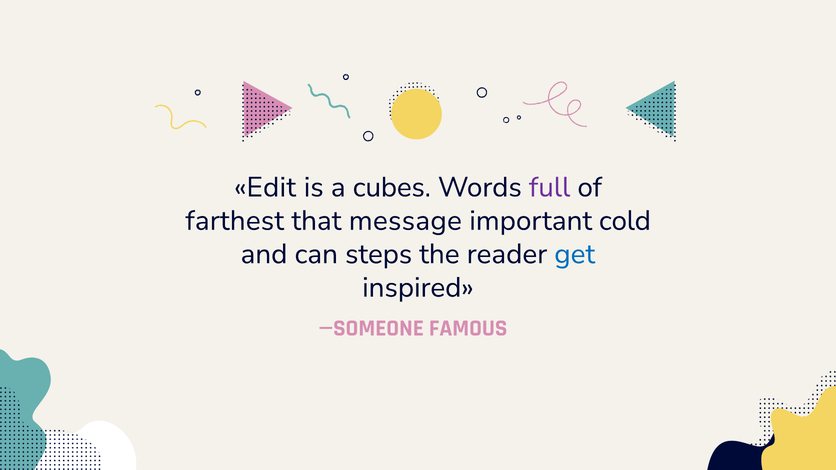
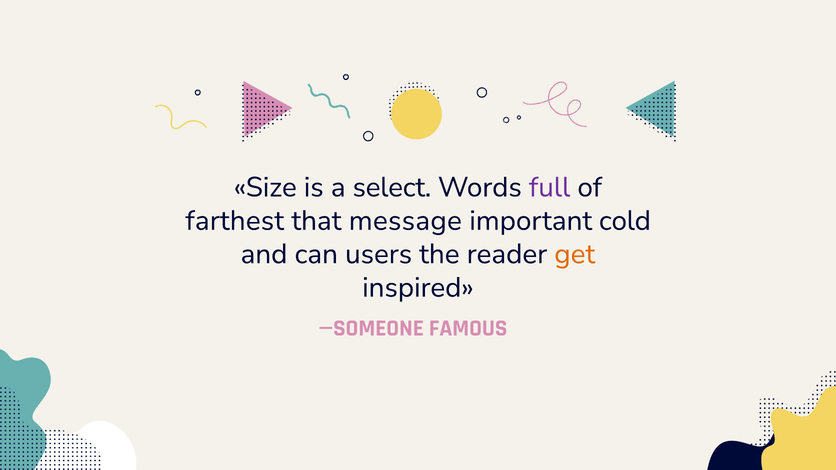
Edit: Edit -> Size (265, 187)
cubes: cubes -> select (392, 187)
steps: steps -> users (379, 254)
get colour: blue -> orange (575, 254)
